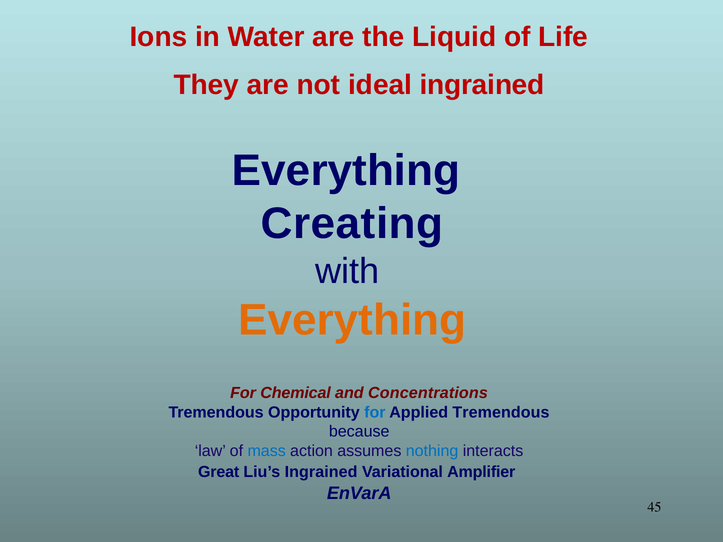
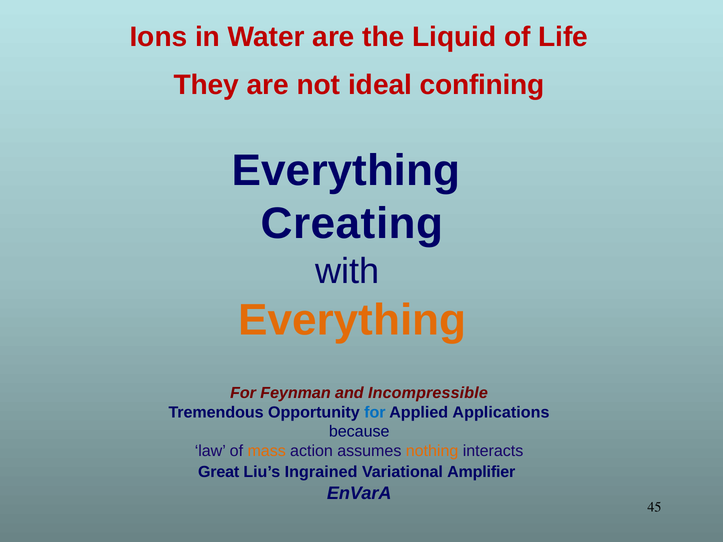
ideal ingrained: ingrained -> confining (482, 85)
Chemical: Chemical -> Feynman (296, 393)
Concentrations: Concentrations -> Incompressible (428, 393)
Applied Tremendous: Tremendous -> Applications (501, 413)
mass colour: blue -> orange (267, 451)
nothing colour: blue -> orange (432, 451)
